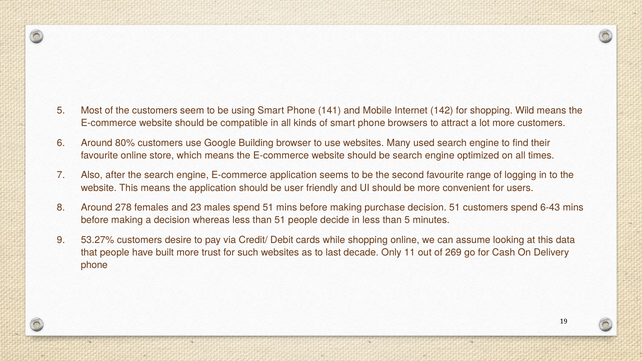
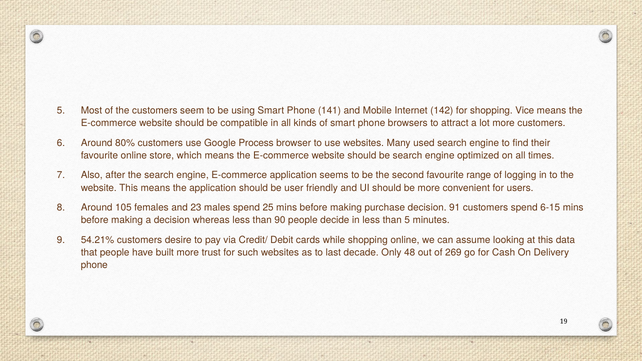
Wild: Wild -> Vice (525, 111)
Building: Building -> Process (256, 143)
278: 278 -> 105 (123, 208)
spend 51: 51 -> 25 (268, 208)
decision 51: 51 -> 91 (455, 208)
6-43: 6-43 -> 6-15 (550, 208)
than 51: 51 -> 90 (280, 220)
53.27%: 53.27% -> 54.21% (98, 240)
11: 11 -> 48 (410, 252)
